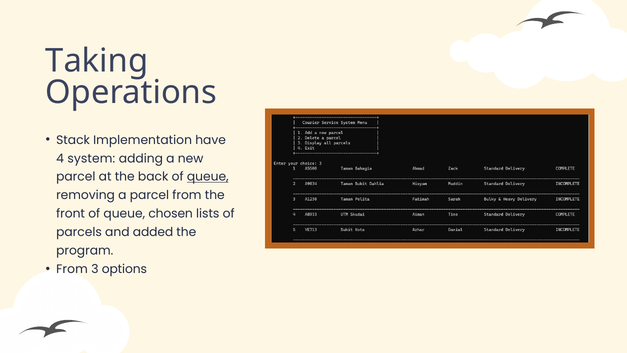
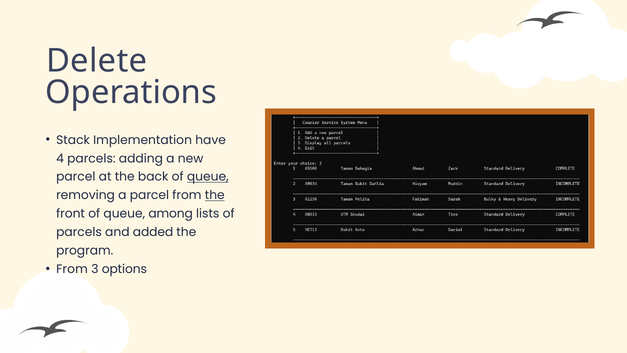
Taking: Taking -> Delete (97, 61)
4 system: system -> parcels (91, 158)
the underline: none -> present (215, 195)
chosen: chosen -> among (171, 214)
